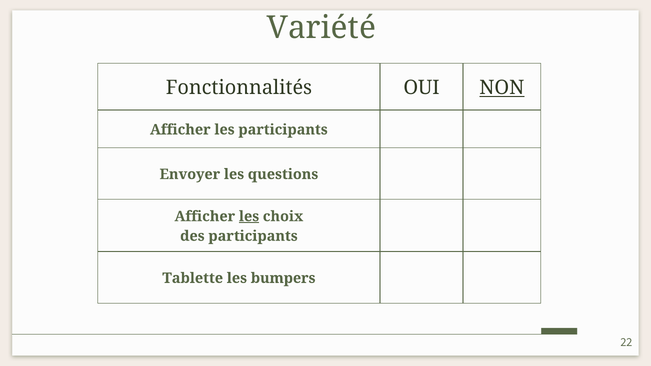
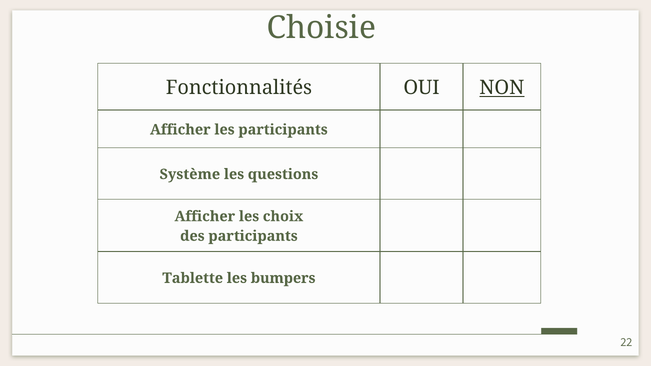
Variété: Variété -> Choisie (321, 28)
Envoyer: Envoyer -> Système (190, 174)
les underline: present -> none (249, 217)
